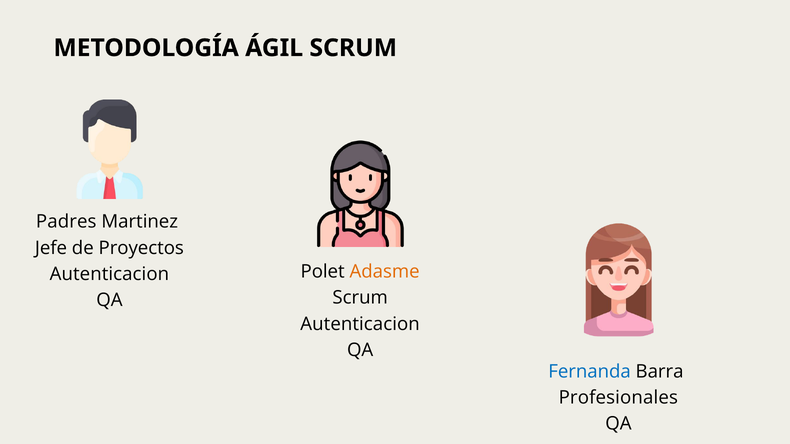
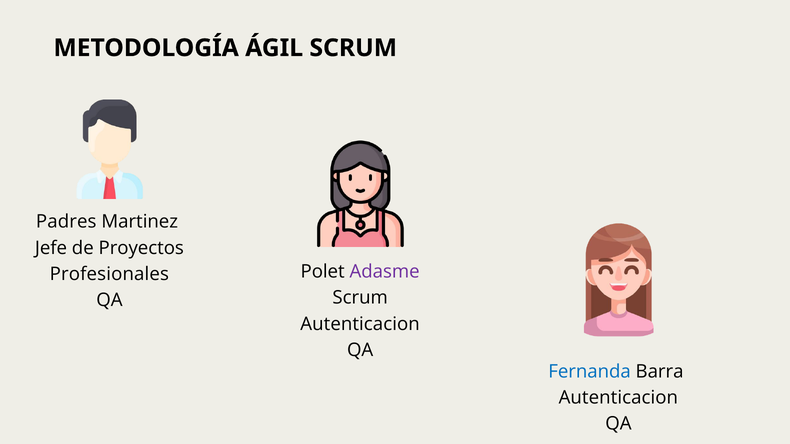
Adasme colour: orange -> purple (385, 272)
Autenticacion: Autenticacion -> Profesionales (109, 274)
Profesionales: Profesionales -> Autenticacion (618, 398)
